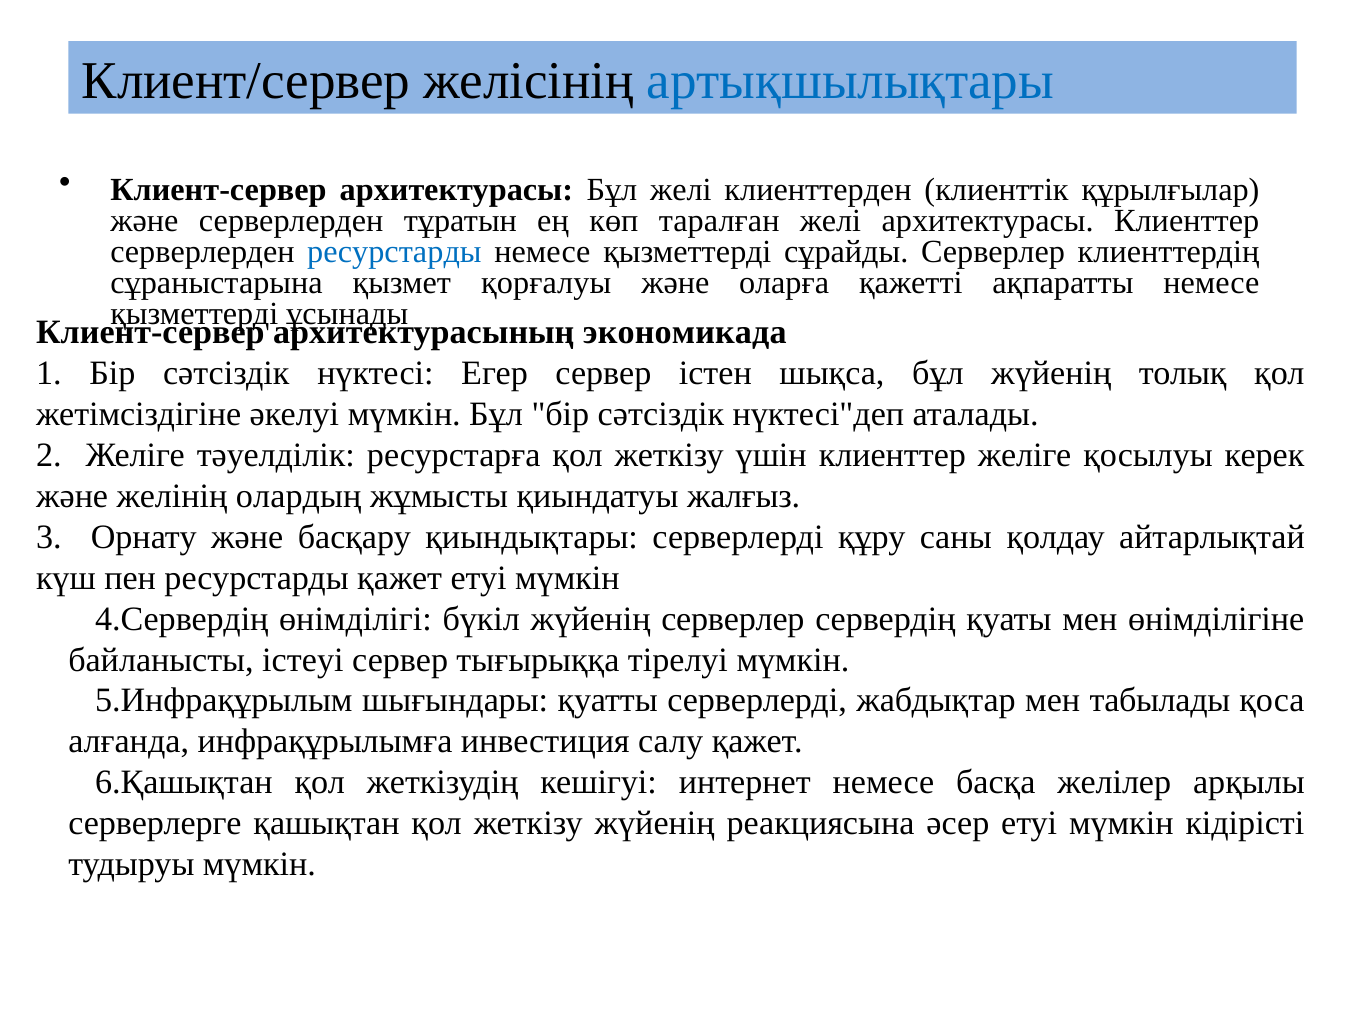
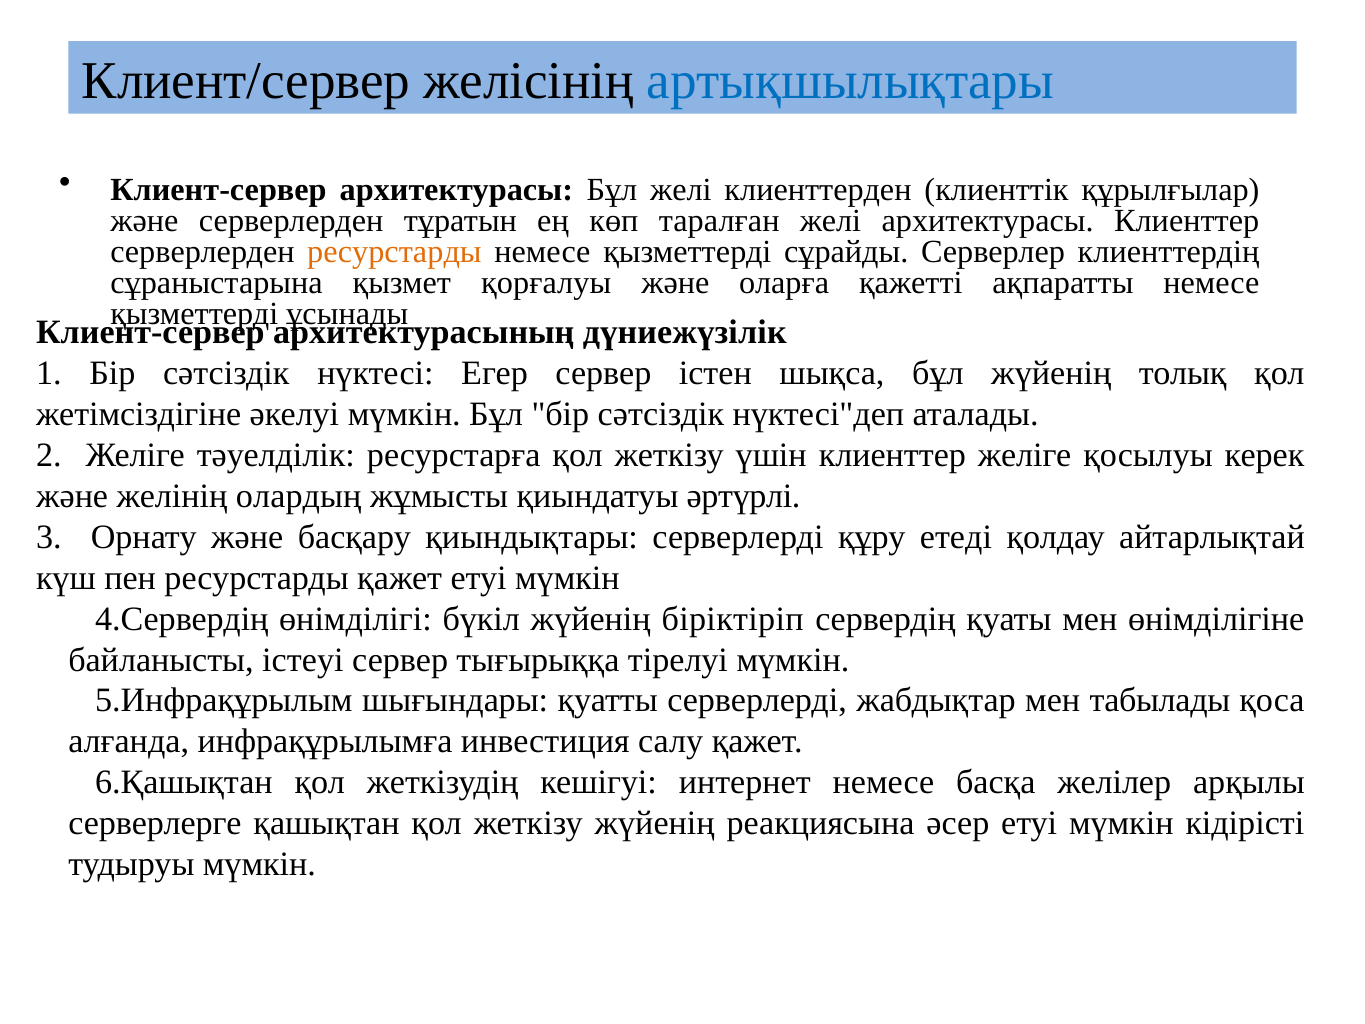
ресурстарды colour: blue -> orange (394, 252)
экономикада: экономикада -> дүниежүзілік (685, 332)
жалғыз: жалғыз -> әртүрлі (744, 496)
саны: саны -> етеді (956, 537)
жүйенің серверлер: серверлер -> біріктіріп (733, 619)
